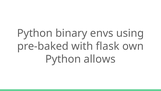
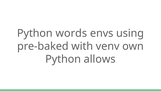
binary: binary -> words (71, 33)
flask: flask -> venv (108, 46)
